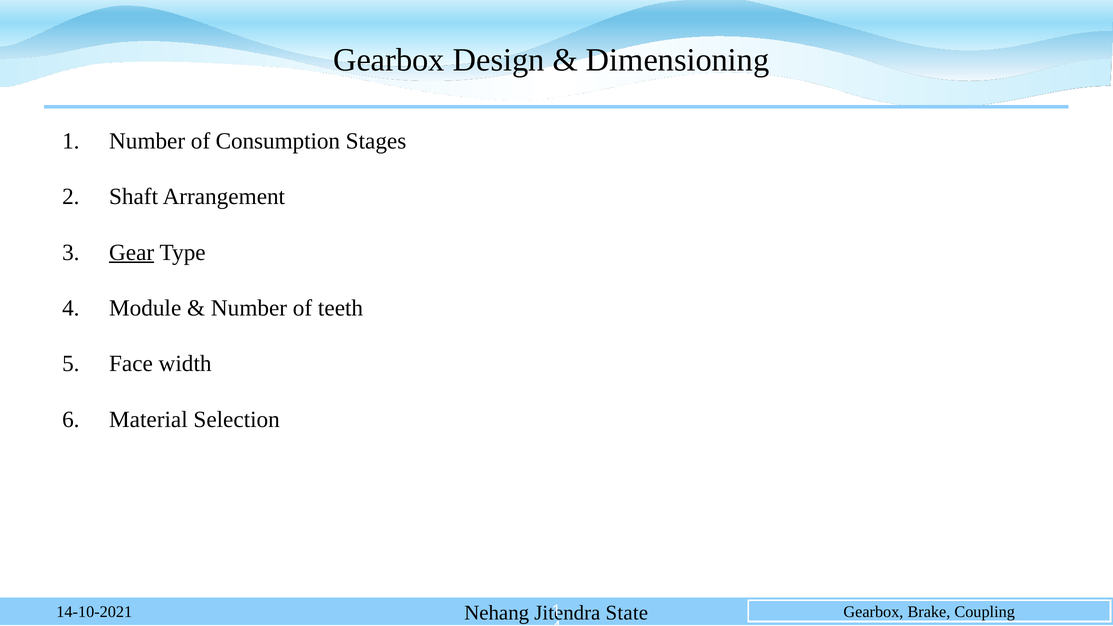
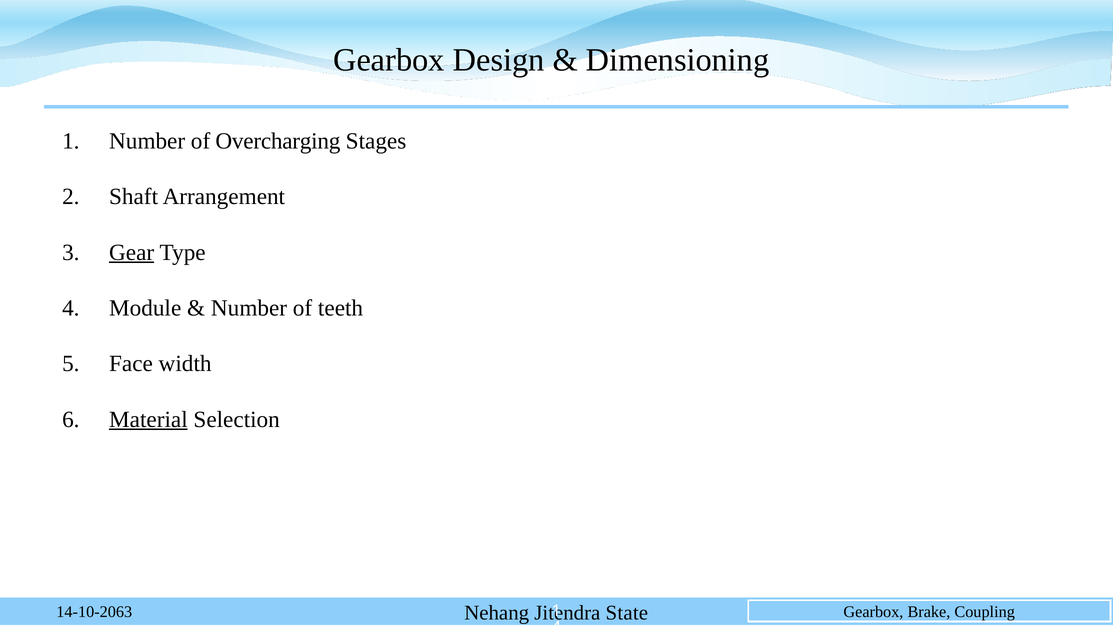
Consumption: Consumption -> Overcharging (278, 141)
Material underline: none -> present (148, 419)
14-10-2021: 14-10-2021 -> 14-10-2063 (94, 612)
